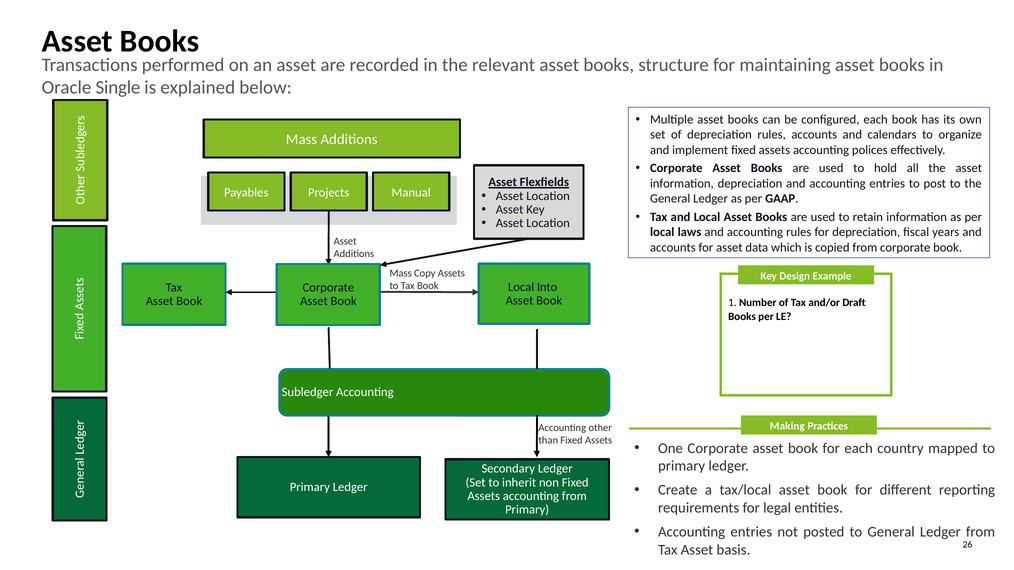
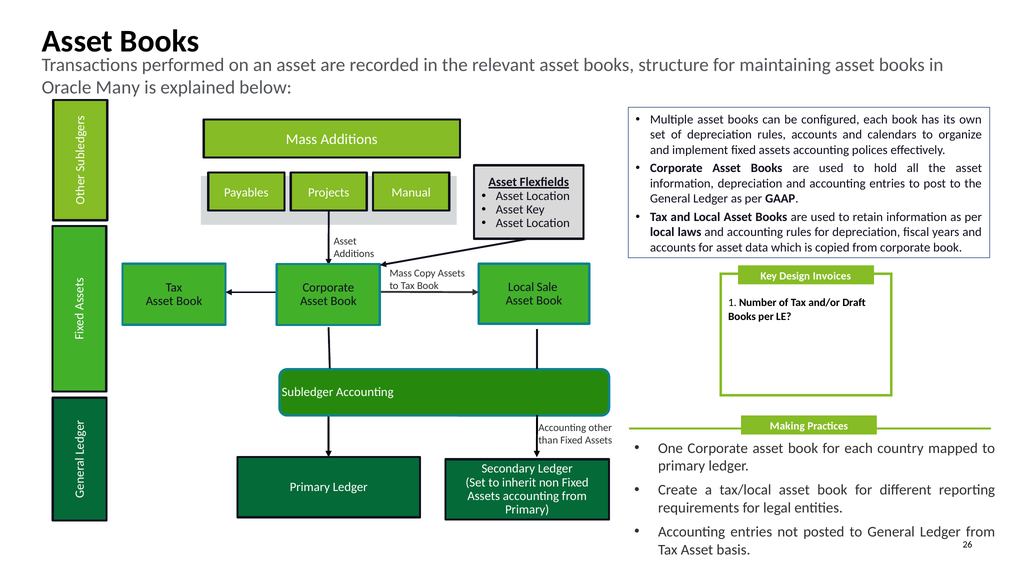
Single: Single -> Many (118, 88)
Example: Example -> Invoices (832, 276)
Into: Into -> Sale (547, 287)
